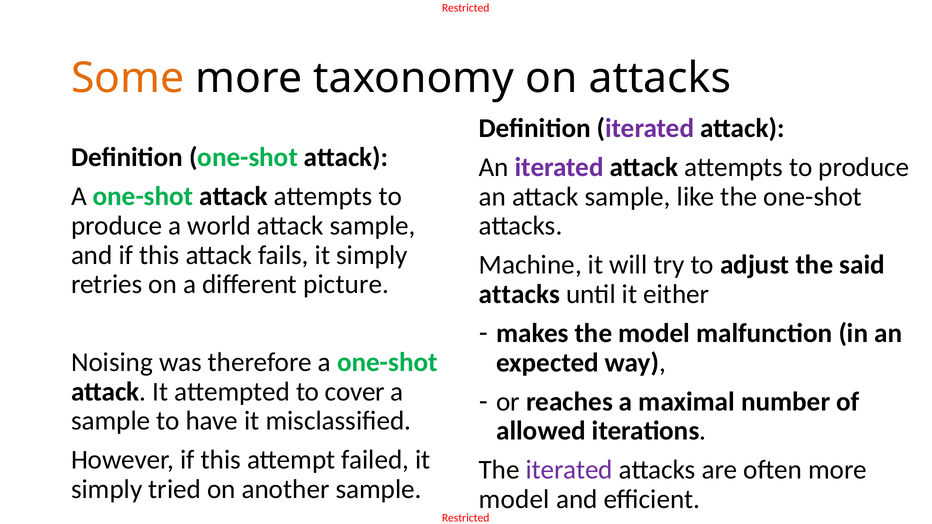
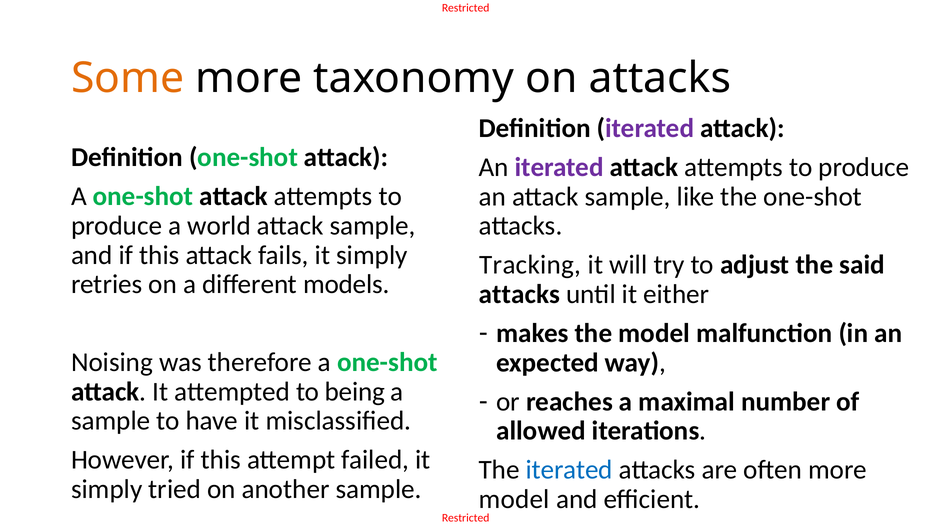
Machine: Machine -> Tracking (530, 265)
picture: picture -> models (346, 284)
cover: cover -> being (355, 392)
iterated colour: purple -> blue (569, 470)
